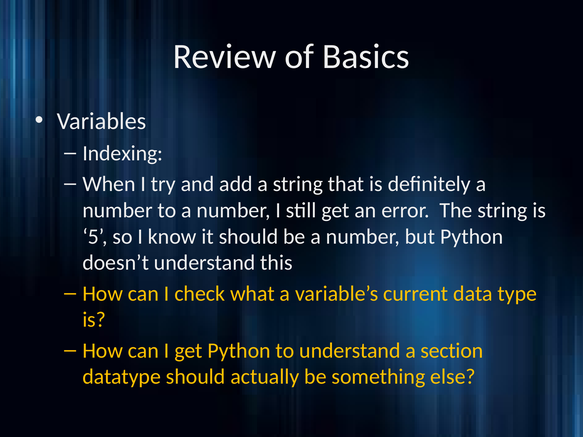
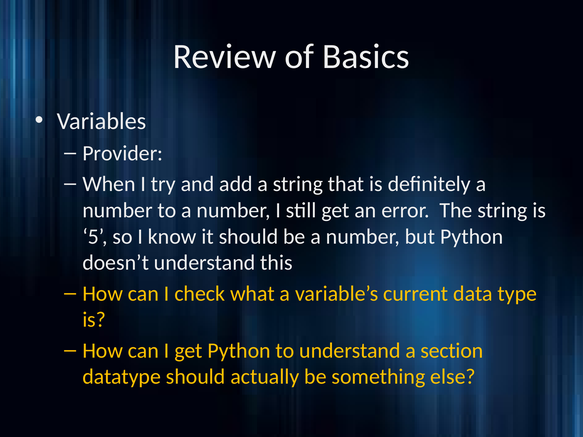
Indexing: Indexing -> Provider (123, 153)
